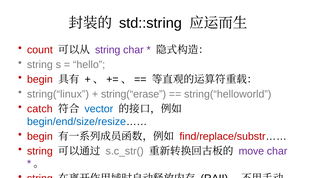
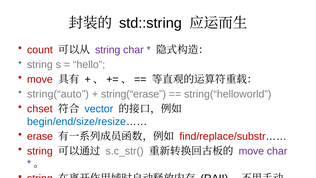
begin: begin -> move (40, 79)
string(“linux: string(“linux -> string(“auto (58, 94)
catch: catch -> chset (40, 109)
begin: begin -> erase (40, 136)
